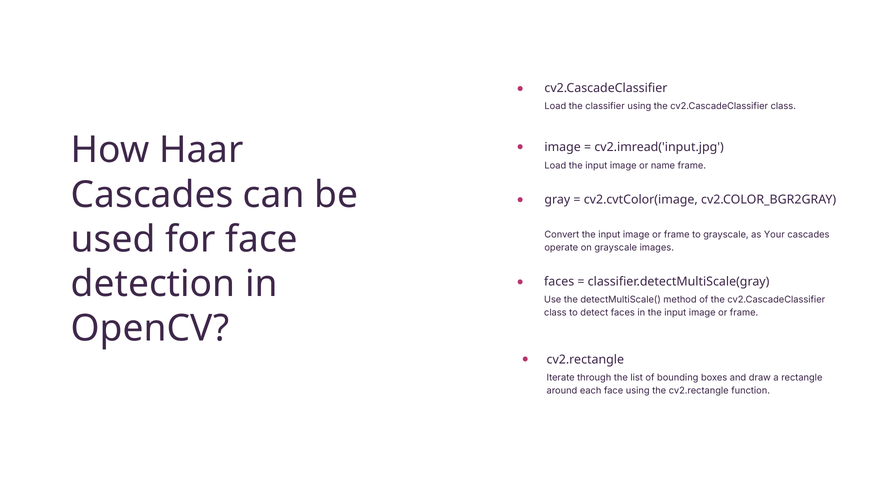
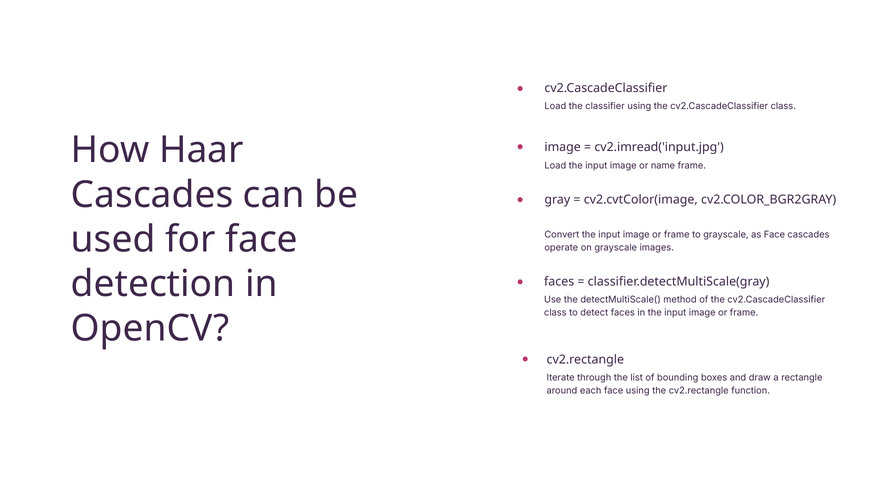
as Your: Your -> Face (774, 235)
